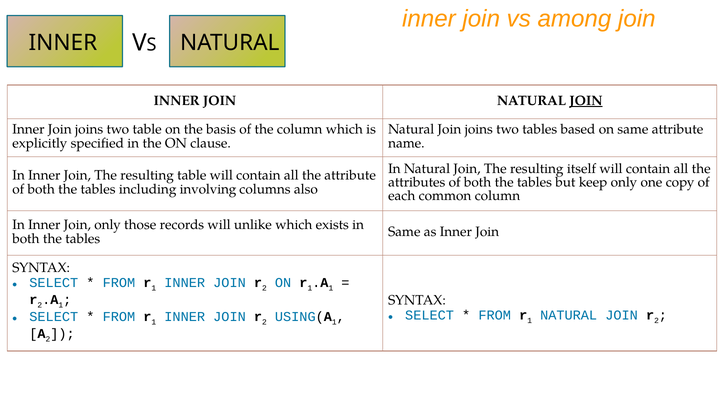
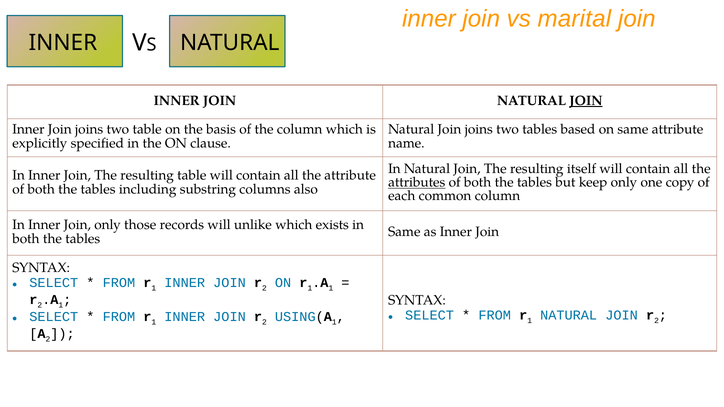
among: among -> marital (574, 19)
attributes underline: none -> present (417, 182)
involving: involving -> substring (208, 189)
